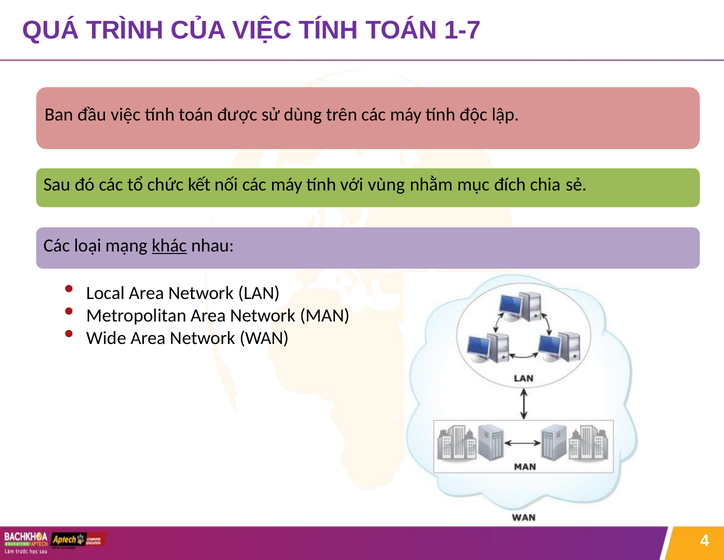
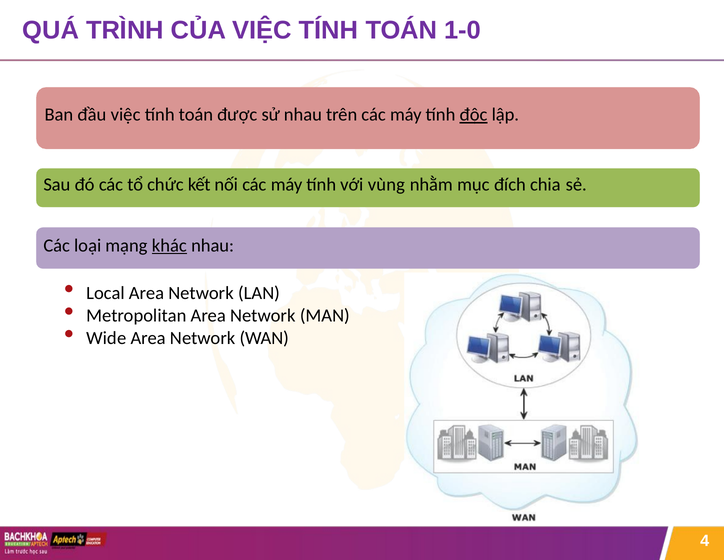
1-7: 1-7 -> 1-0 (462, 30)
sử dùng: dùng -> nhau (303, 115)
độc underline: none -> present (474, 115)
